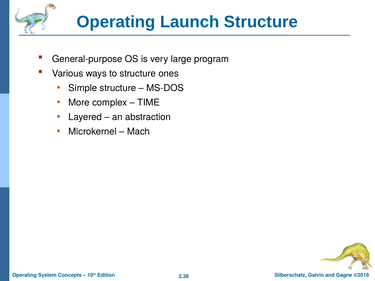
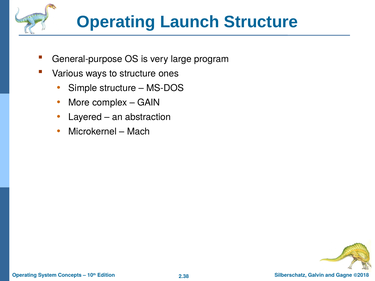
TIME: TIME -> GAIN (149, 103)
